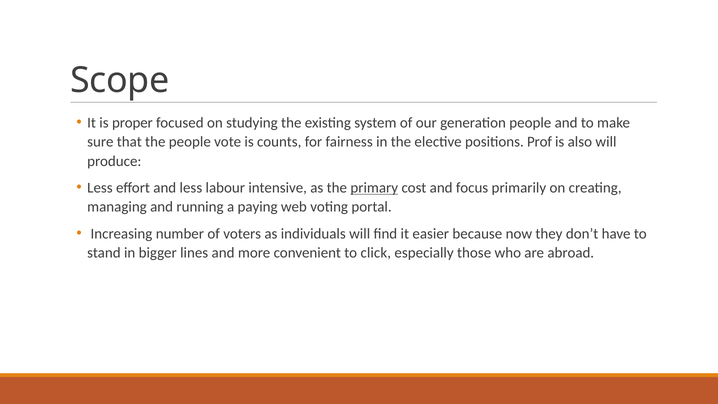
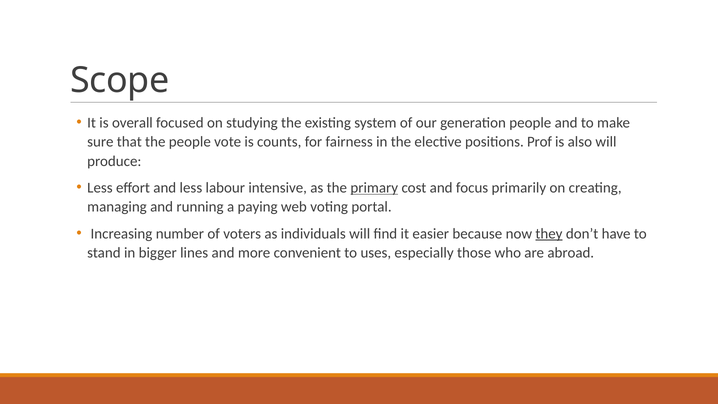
proper: proper -> overall (132, 123)
they underline: none -> present (549, 234)
click: click -> uses (376, 253)
